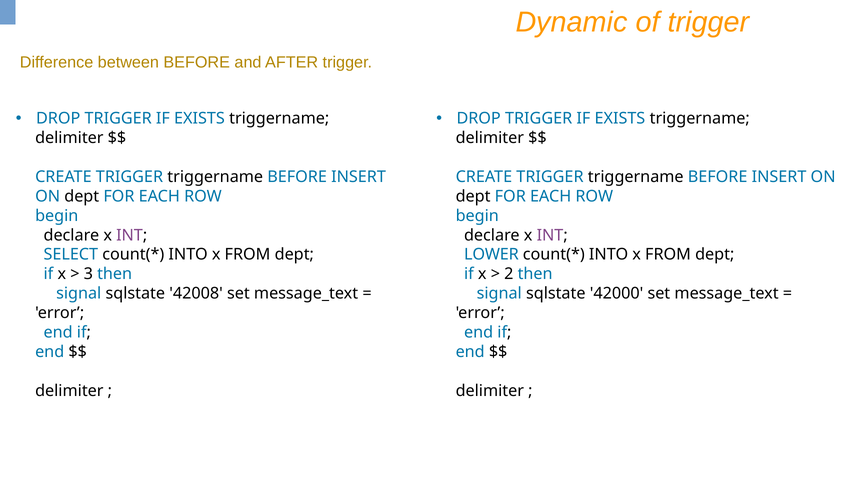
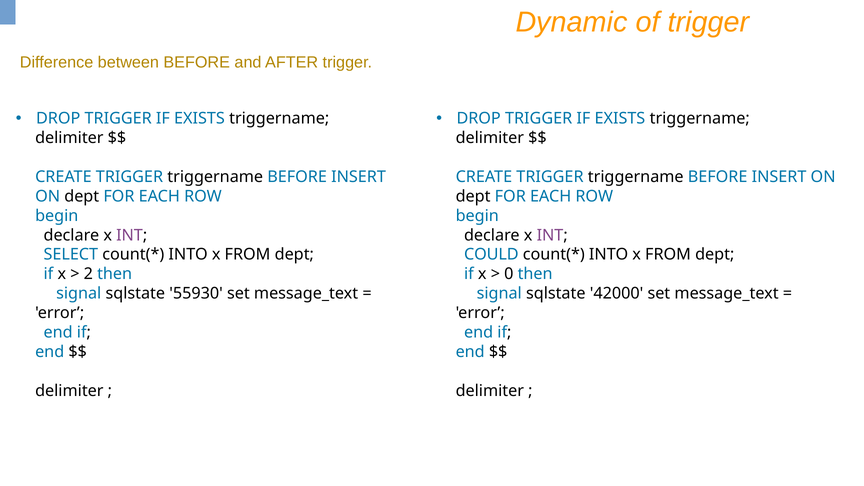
LOWER: LOWER -> COULD (491, 255)
3: 3 -> 2 (88, 274)
2: 2 -> 0 (509, 274)
42008: 42008 -> 55930 (196, 293)
